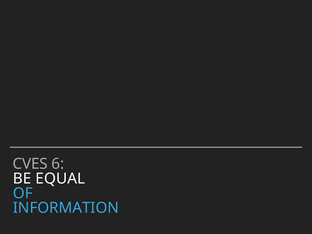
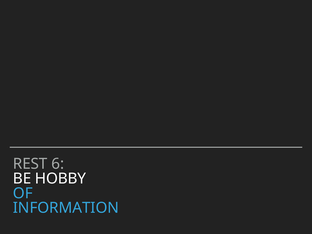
CVES: CVES -> REST (30, 164)
EQUAL: EQUAL -> HOBBY (60, 179)
